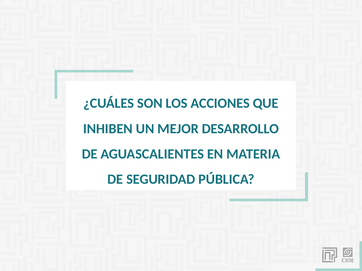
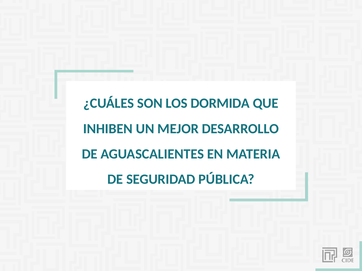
ACCIONES: ACCIONES -> DORMIDA (220, 104)
